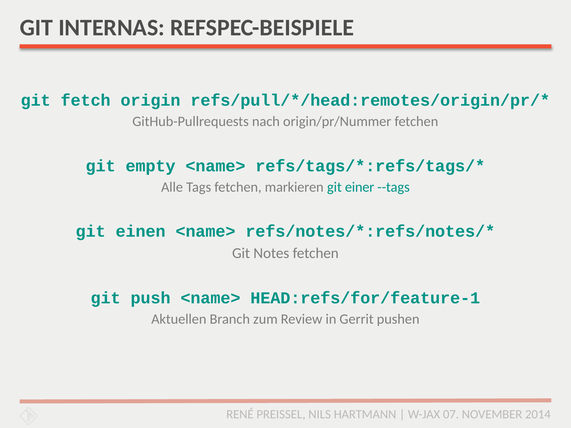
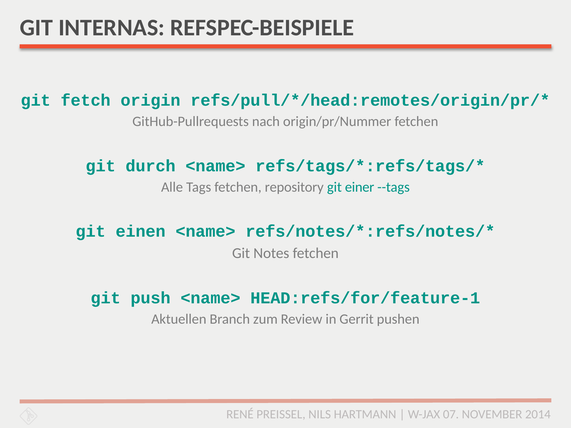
empty: empty -> durch (151, 166)
markieren: markieren -> repository (294, 187)
